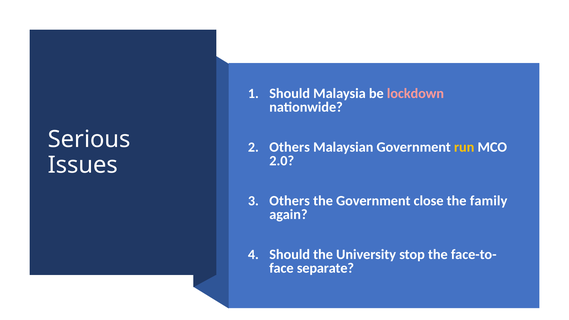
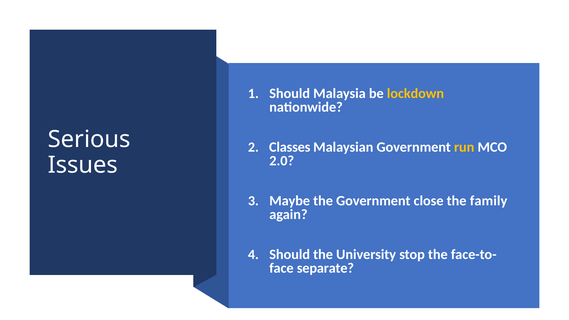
lockdown colour: pink -> yellow (415, 93)
Others: Others -> Classes (290, 147)
Others: Others -> Maybe (290, 201)
